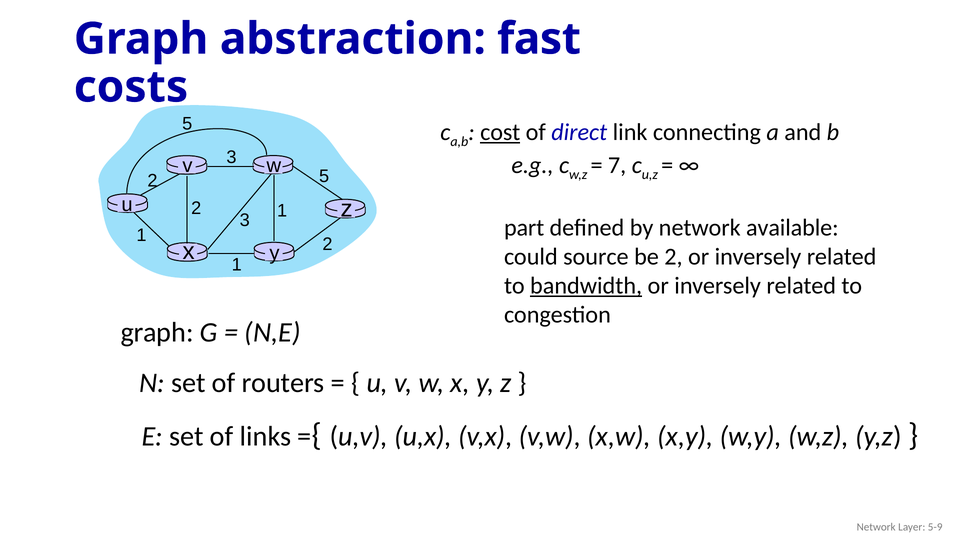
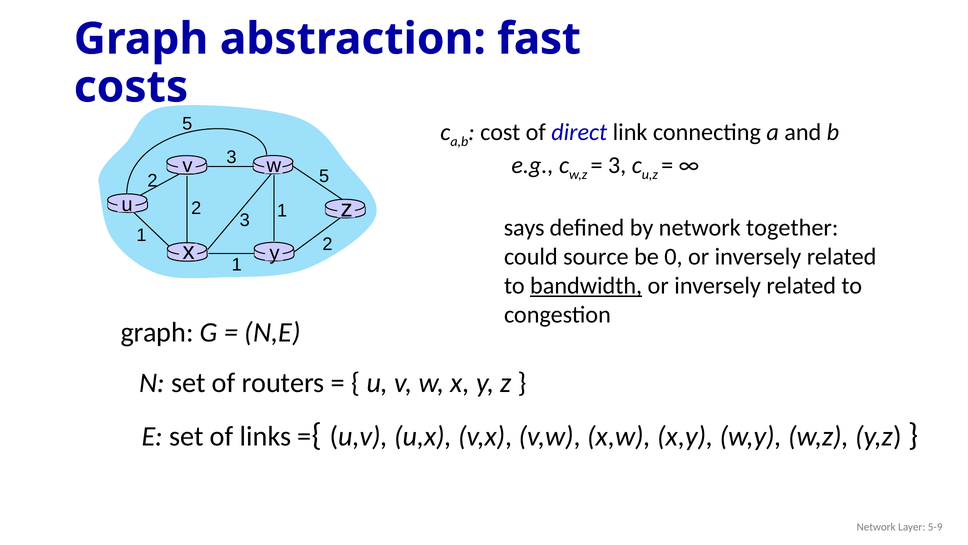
cost underline: present -> none (500, 132)
7: 7 -> 3 (617, 165)
part: part -> says (524, 227)
available: available -> together (792, 227)
be 2: 2 -> 0 (674, 256)
